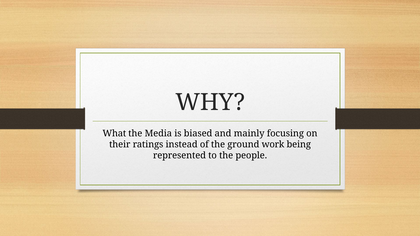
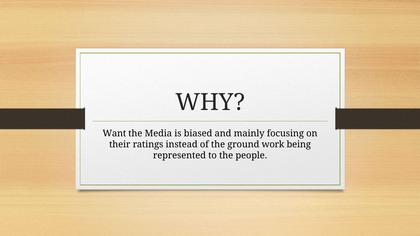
What: What -> Want (114, 134)
